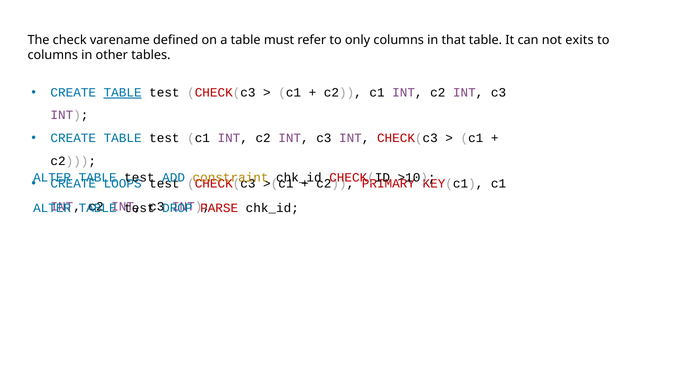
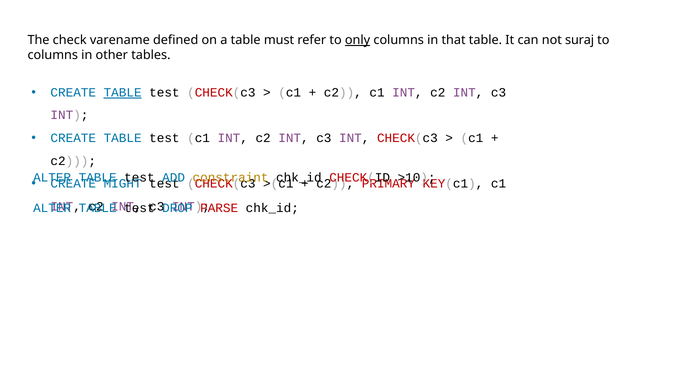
only underline: none -> present (358, 40)
exits: exits -> suraj (580, 40)
LOOPS: LOOPS -> MIGHT (123, 184)
